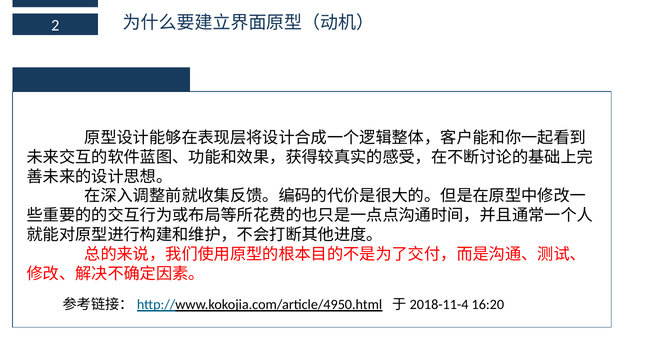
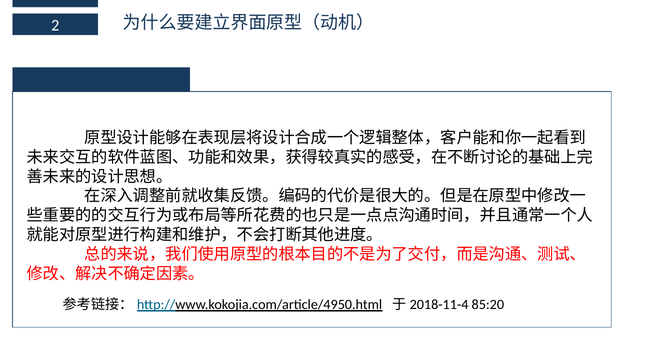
16:20: 16:20 -> 85:20 (488, 305)
